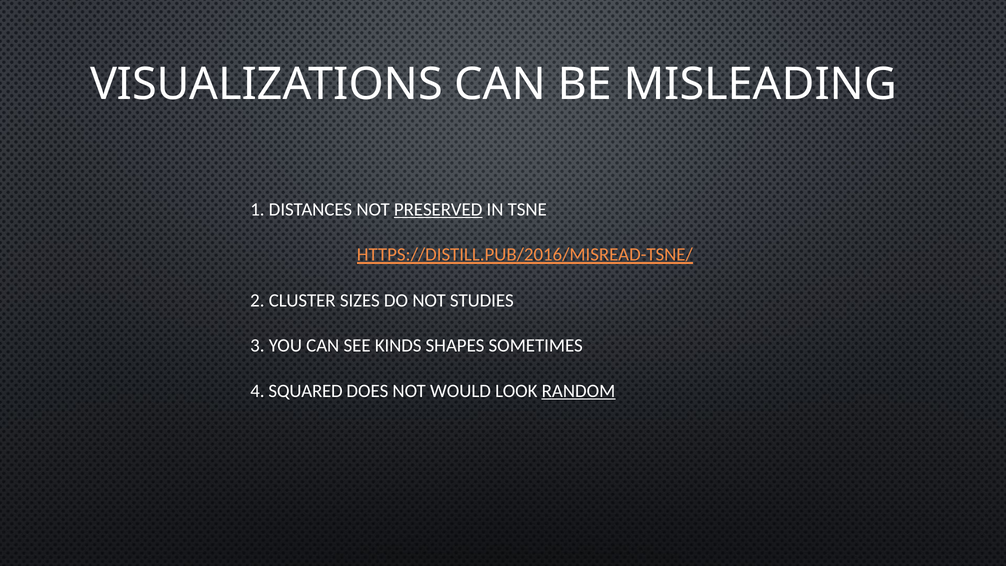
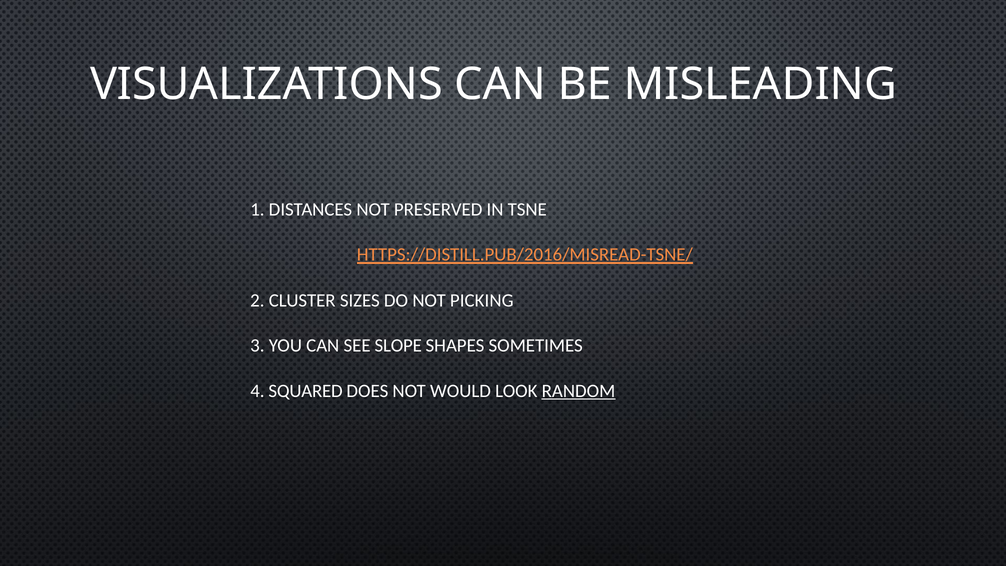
PRESERVED underline: present -> none (438, 209)
STUDIES: STUDIES -> PICKING (482, 300)
KINDS: KINDS -> SLOPE (398, 346)
